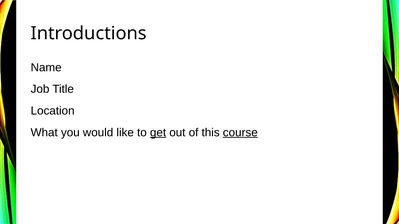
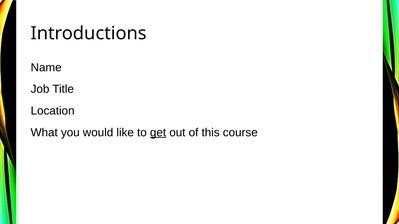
course underline: present -> none (240, 133)
